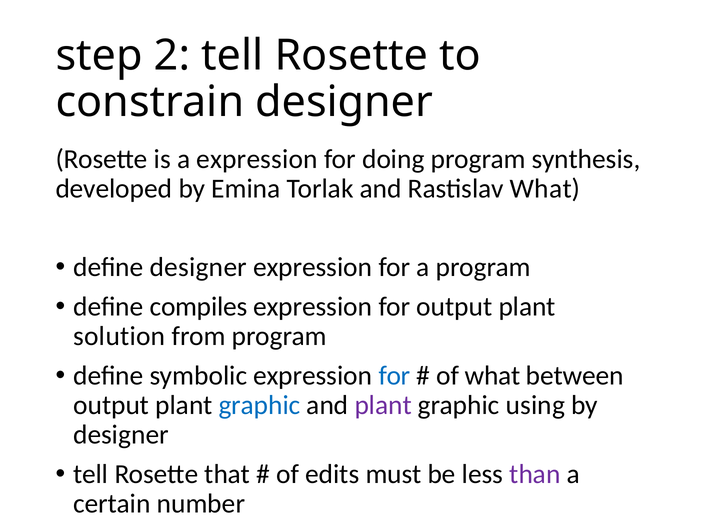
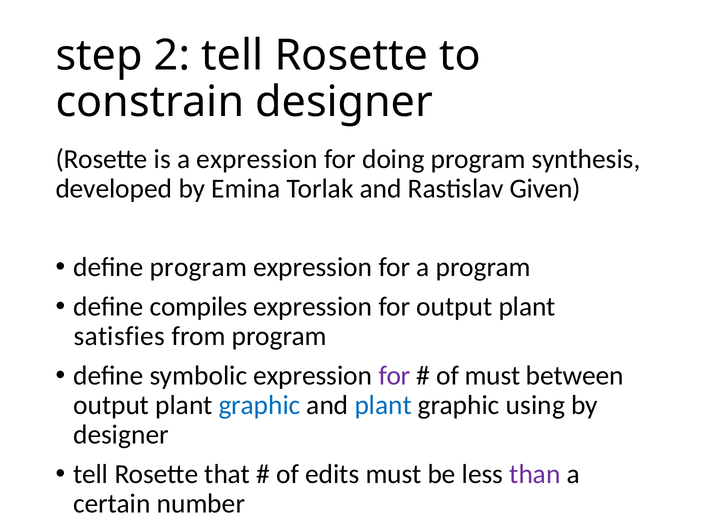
Rastislav What: What -> Given (545, 189)
define designer: designer -> program (198, 268)
solution: solution -> satisfies (119, 337)
for colour: blue -> purple (395, 376)
of what: what -> must (493, 376)
plant colour: purple -> blue (383, 406)
